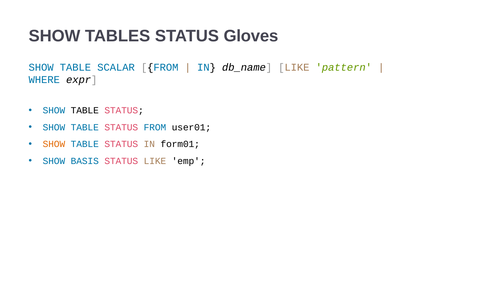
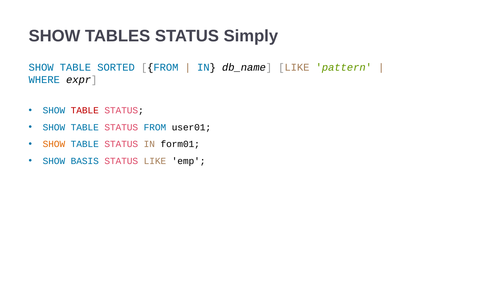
Gloves: Gloves -> Simply (251, 36)
SCALAR: SCALAR -> SORTED (116, 67)
TABLE colour: black -> red (85, 110)
